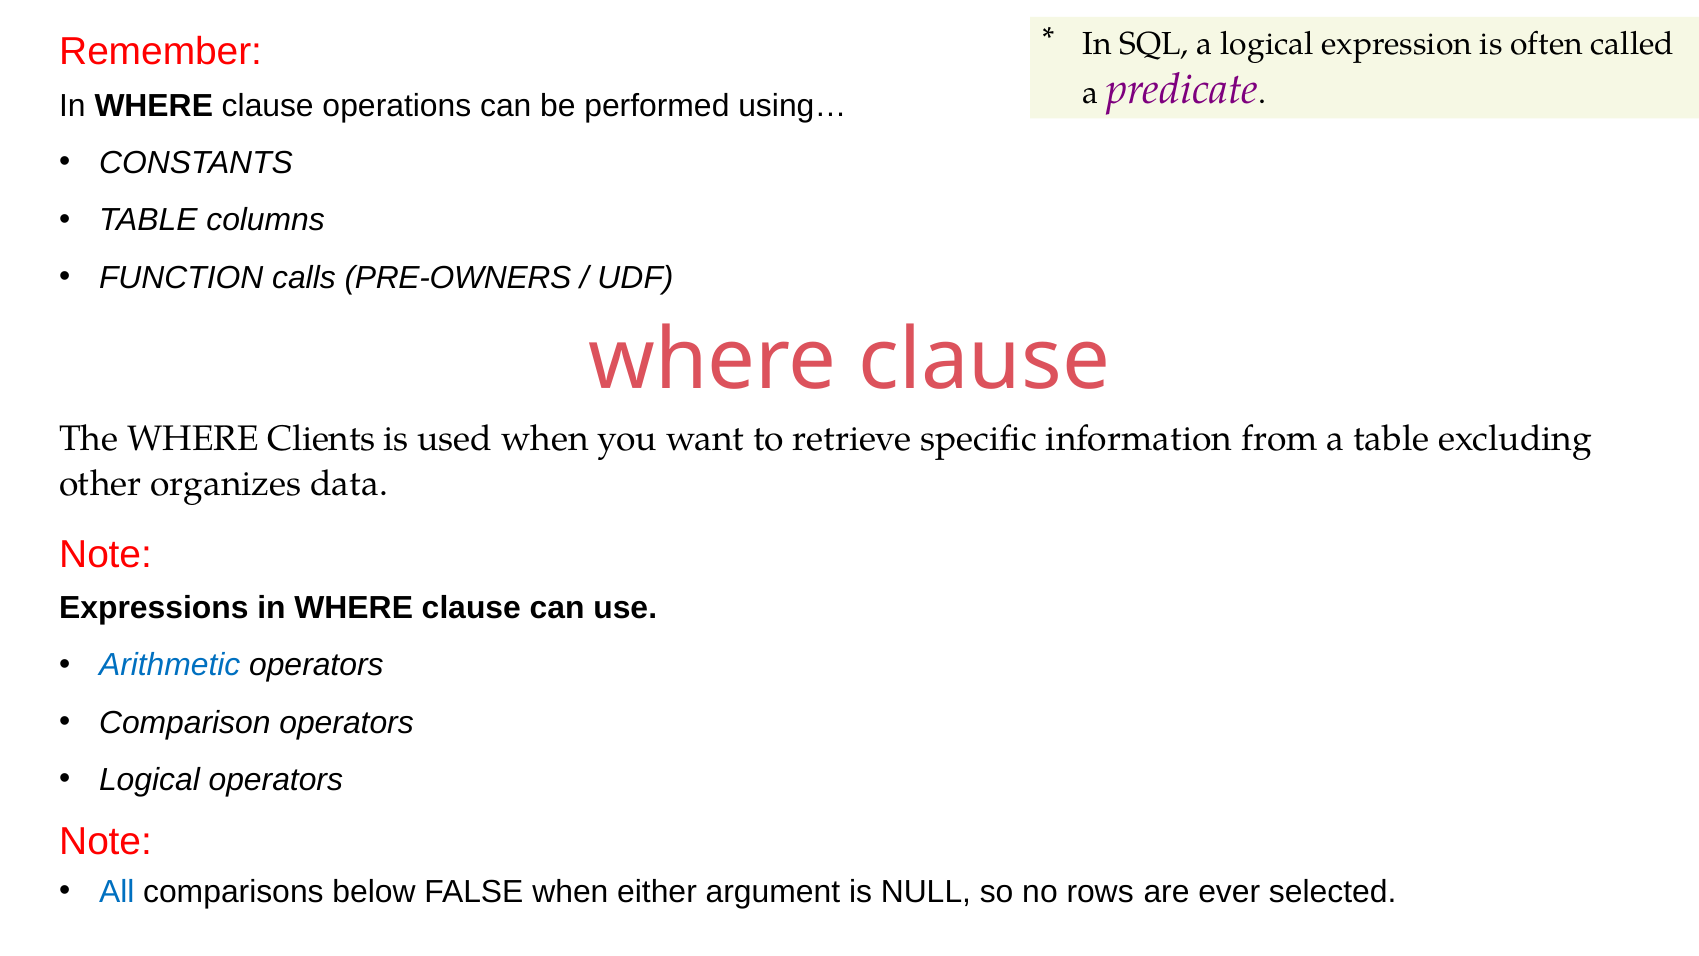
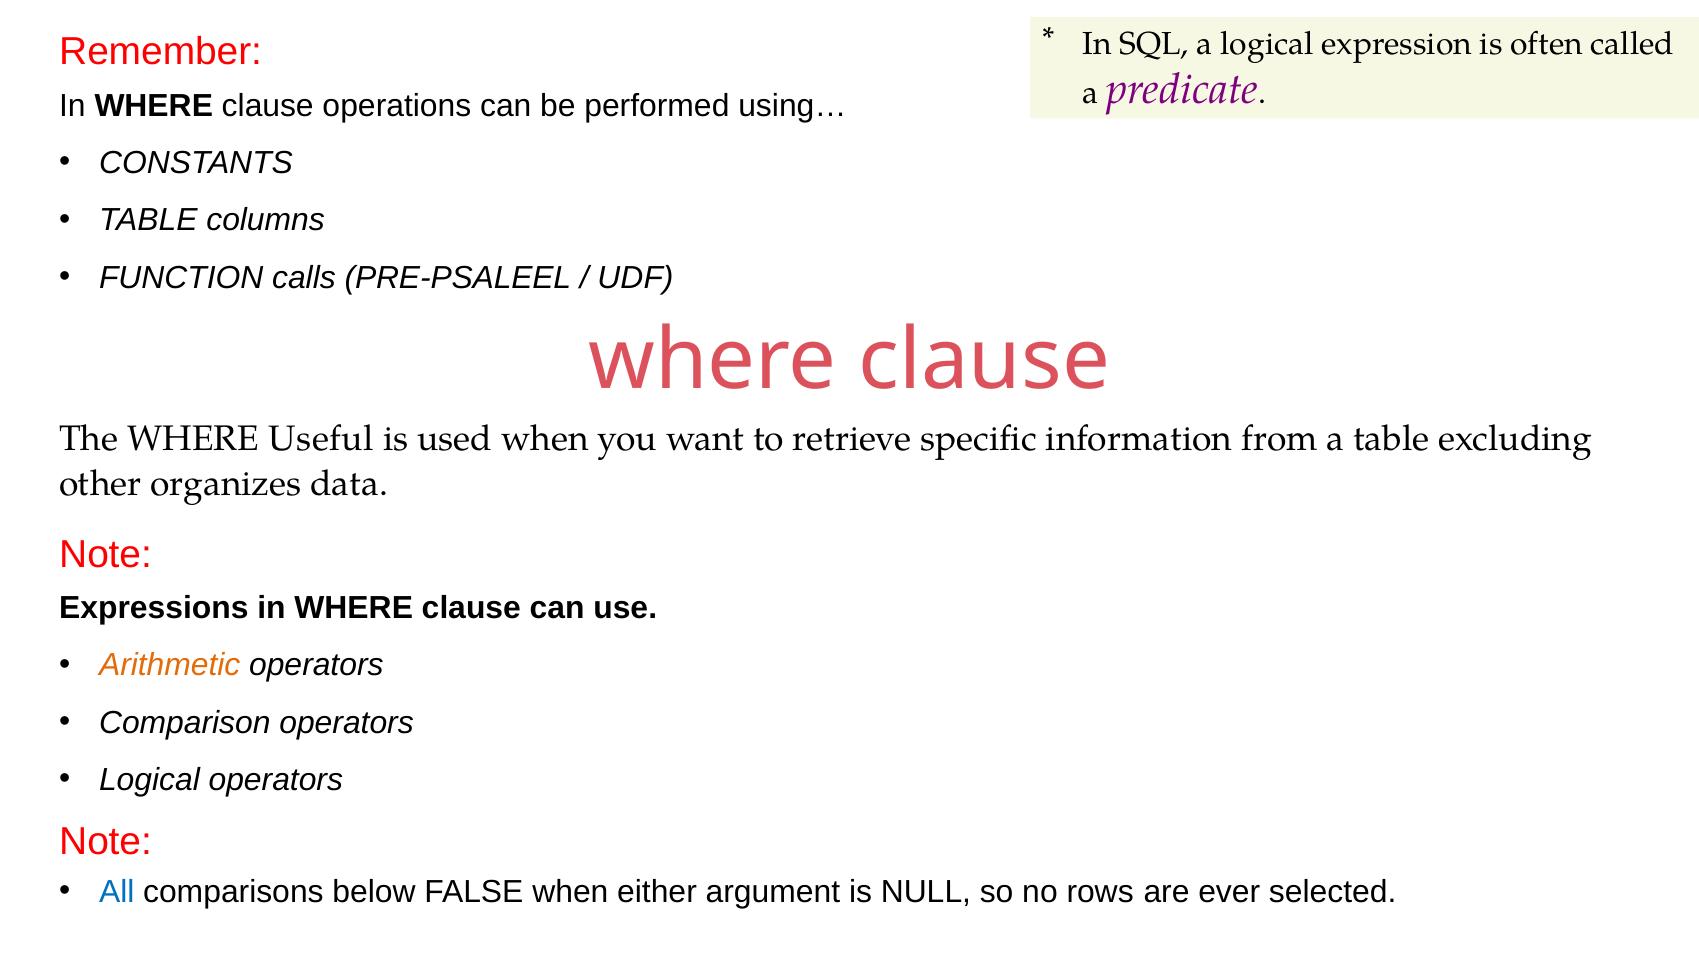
PRE-OWNERS: PRE-OWNERS -> PRE-PSALEEL (458, 277)
Clients: Clients -> Useful (321, 439)
Arithmetic colour: blue -> orange (170, 665)
